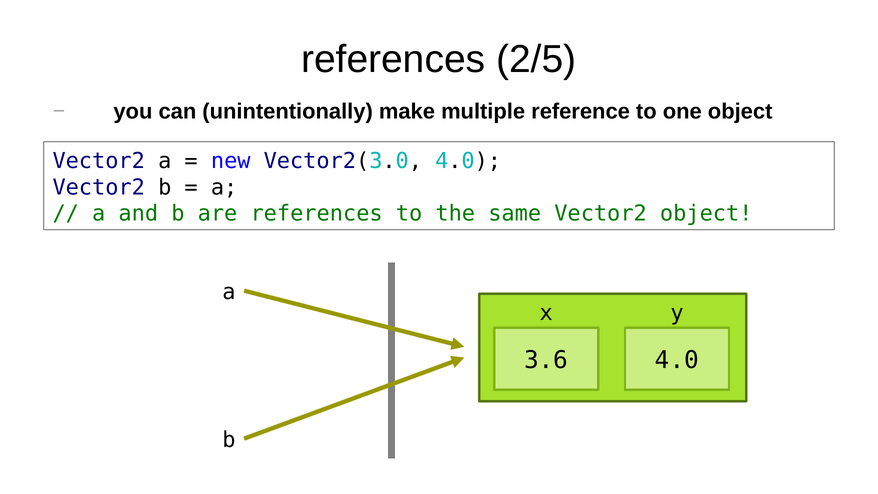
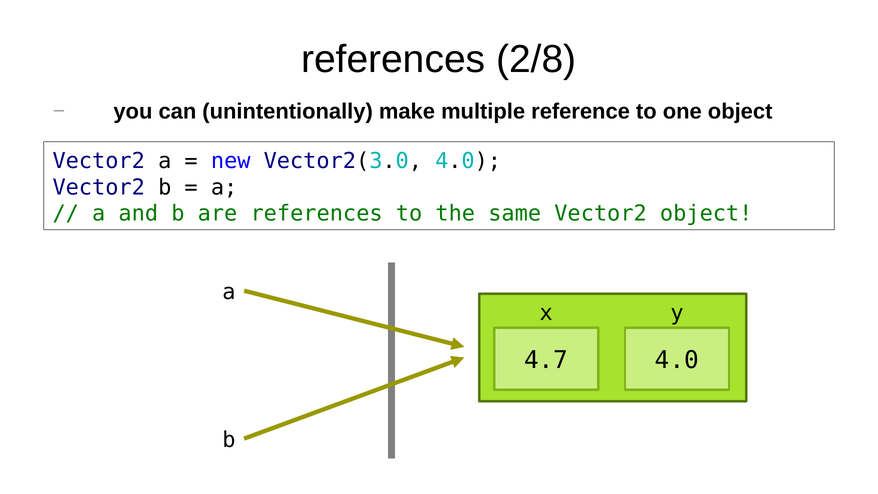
2/5: 2/5 -> 2/8 (536, 59)
3.6: 3.6 -> 4.7 (546, 360)
